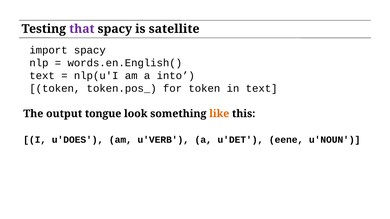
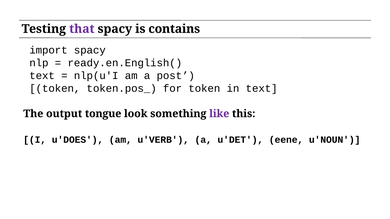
satellite: satellite -> contains (174, 29)
words.en.English(: words.en.English( -> ready.en.English( (125, 63)
into: into -> post (176, 76)
like colour: orange -> purple (219, 114)
